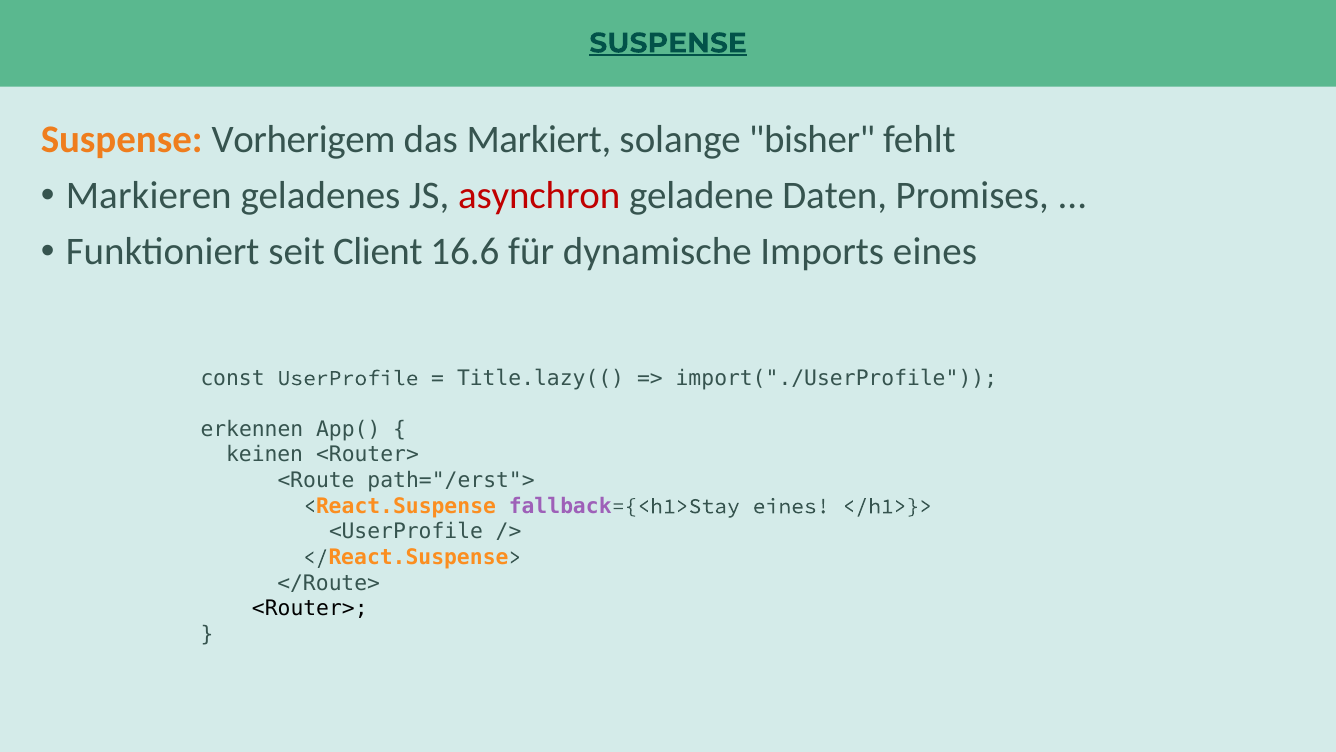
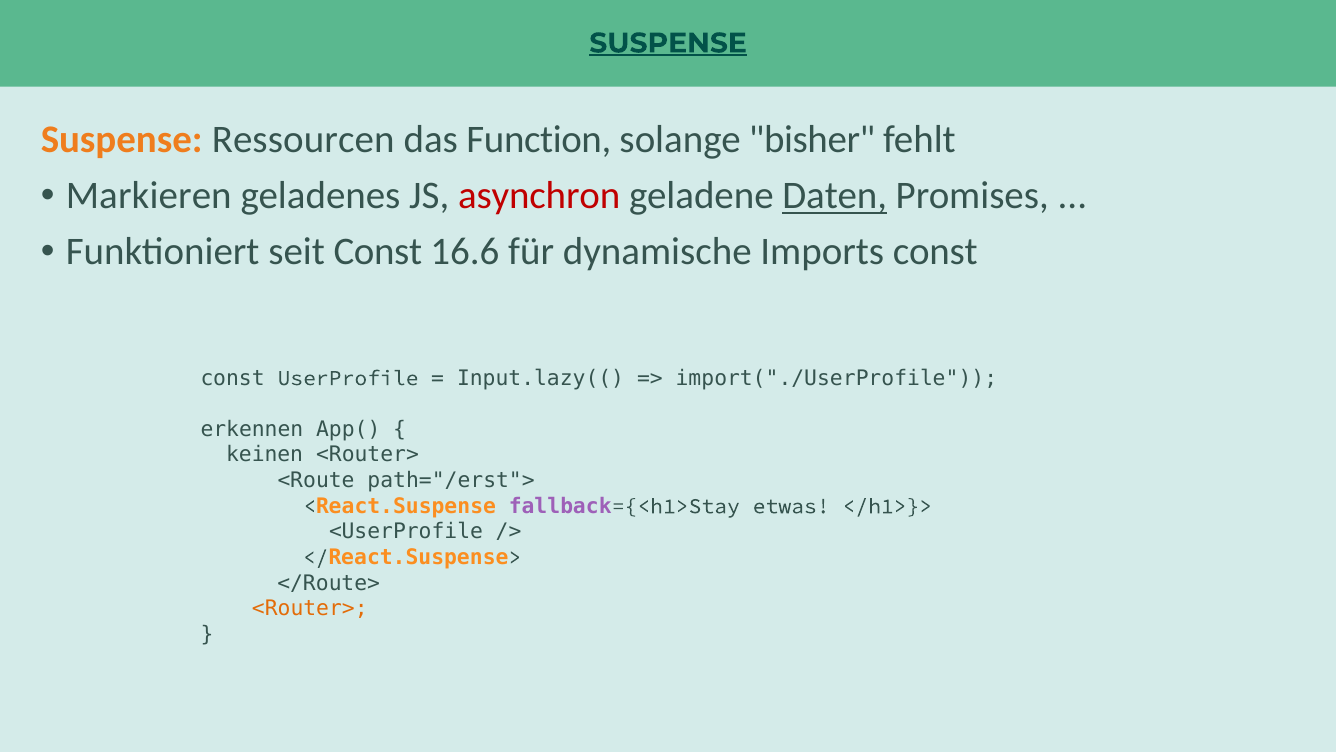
Vorherigem: Vorherigem -> Ressourcen (303, 140)
Markiert: Markiert -> Function (539, 140)
Daten underline: none -> present (835, 196)
seit Client: Client -> Const (378, 252)
Imports eines: eines -> const (935, 252)
Title.lazy((: Title.lazy(( -> Input.lazy(( (541, 378)
eines: eines -> etwas (791, 506)
<Router> colour: black -> orange (310, 608)
